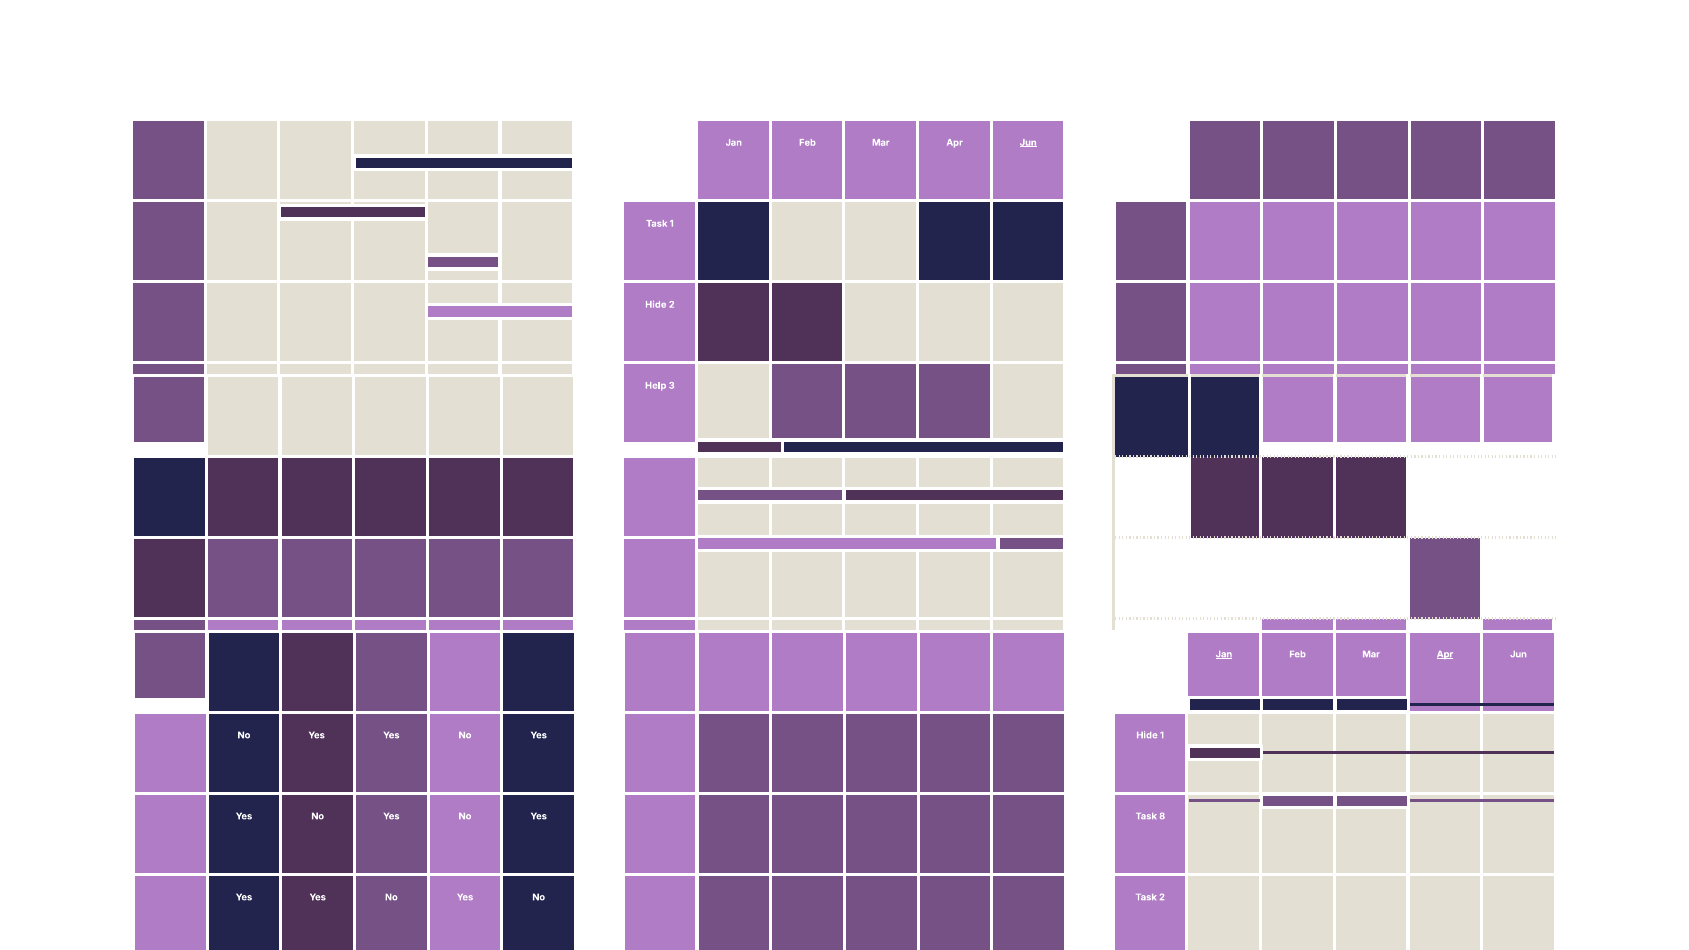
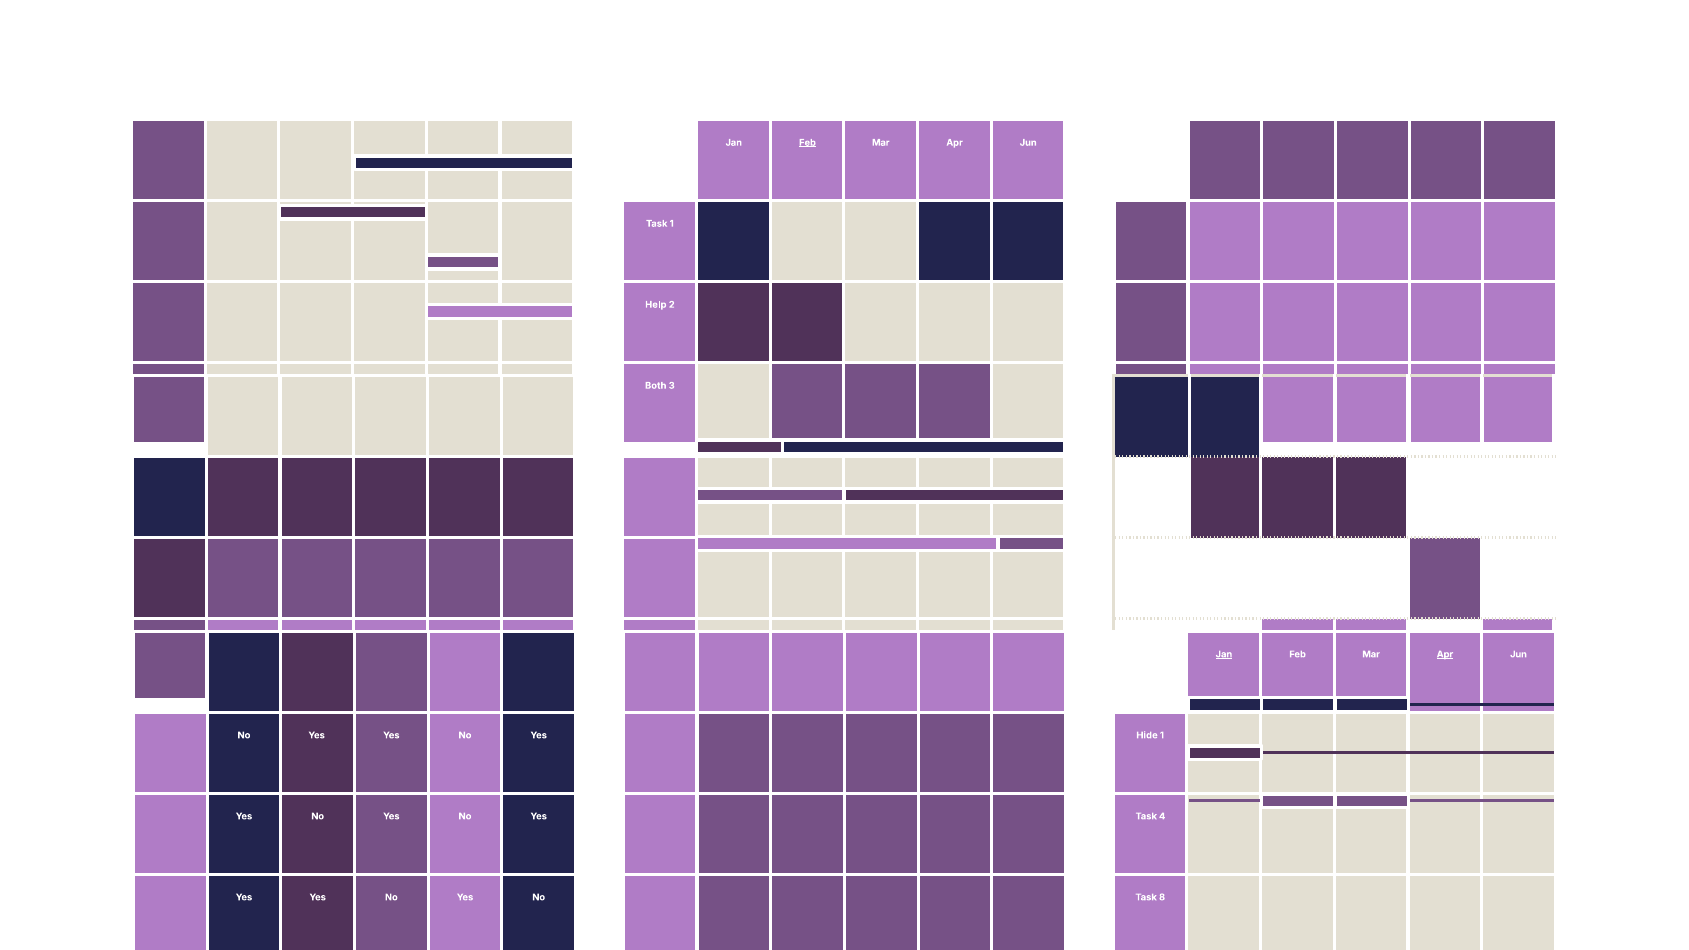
Feb underline: none -> present (808, 143)
Jun underline: present -> none (1028, 143)
Hide: Hide -> Help (656, 305)
Help: Help -> Both (656, 386)
8: 8 -> 4 (1162, 816)
Task 2: 2 -> 8 (1162, 897)
